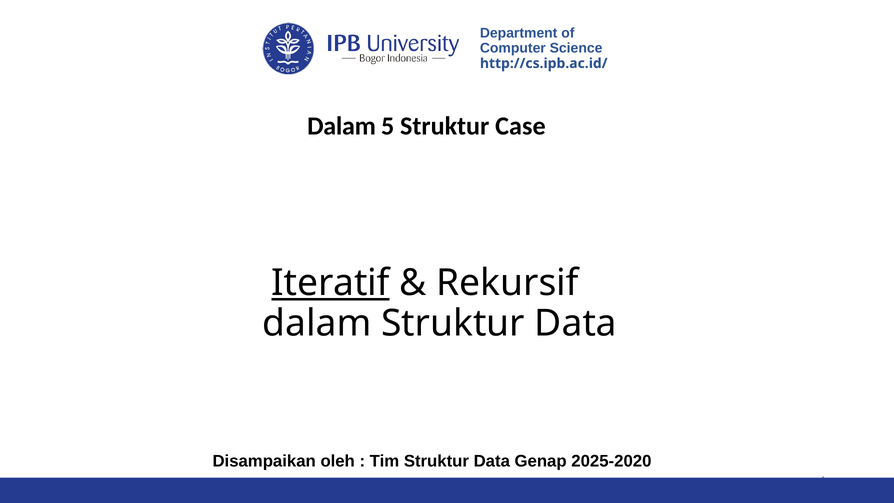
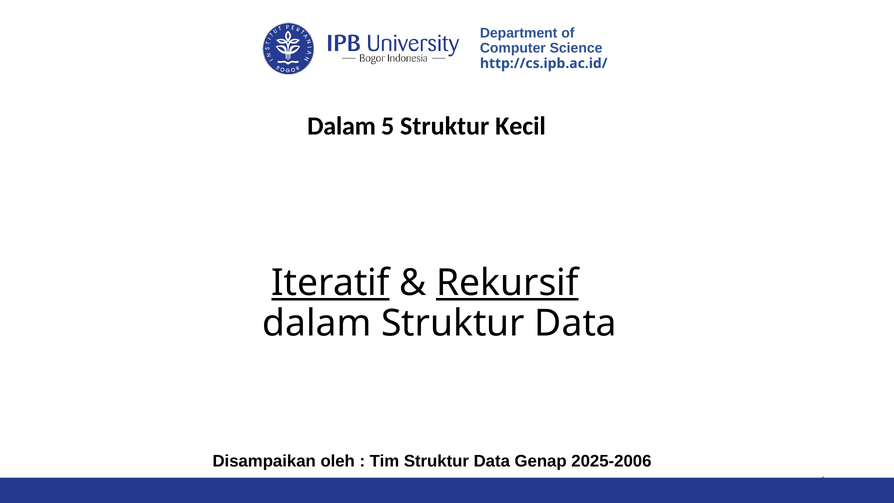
Case: Case -> Kecil (520, 126)
Rekursif underline: none -> present (508, 283)
2025-2020: 2025-2020 -> 2025-2006 (611, 461)
